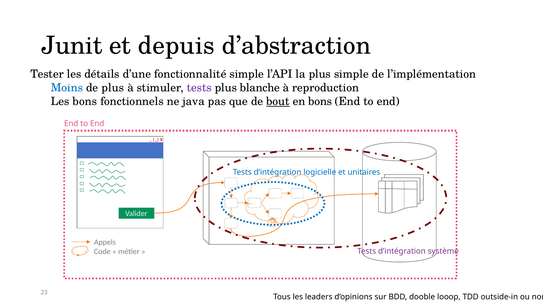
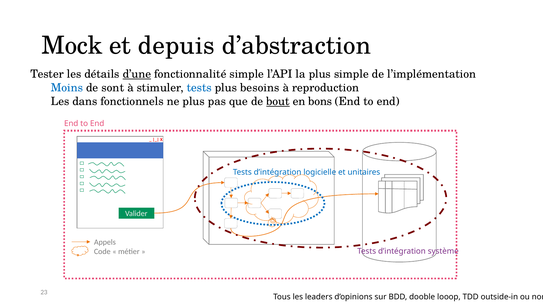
Junit: Junit -> Mock (72, 46)
d’une underline: none -> present (137, 74)
de plus: plus -> sont (113, 88)
tests colour: purple -> blue (199, 88)
blanche: blanche -> besoins (260, 88)
Les bons: bons -> dans (85, 101)
ne java: java -> plus (194, 101)
